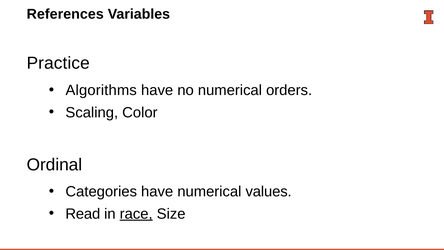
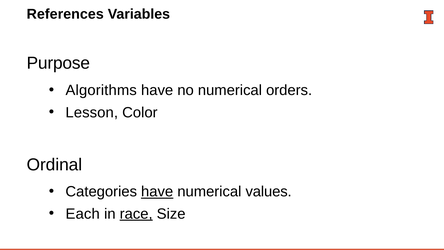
Practice: Practice -> Purpose (58, 63)
Scaling: Scaling -> Lesson (92, 112)
have underline: none -> present (157, 192)
Read: Read -> Each (83, 214)
